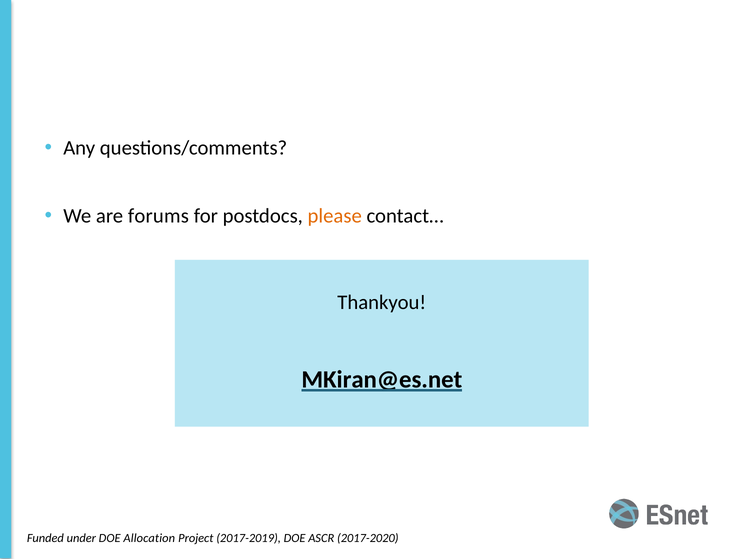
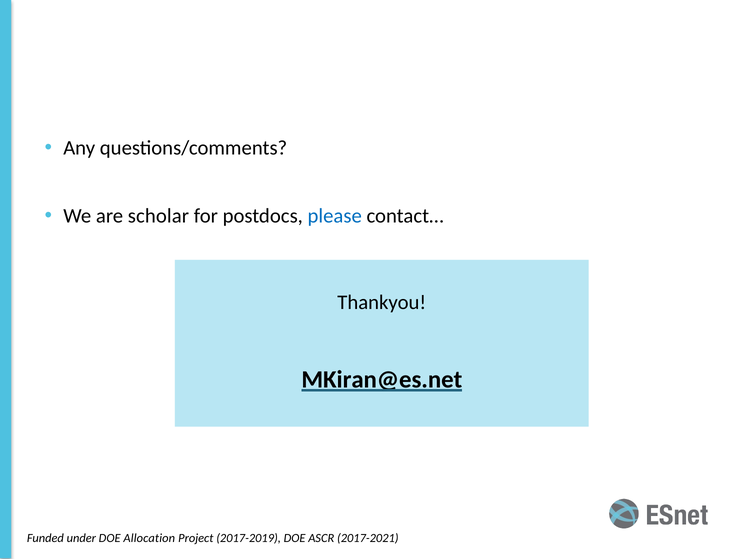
forums: forums -> scholar (158, 216)
please colour: orange -> blue (335, 216)
2017-2020: 2017-2020 -> 2017-2021 (368, 538)
